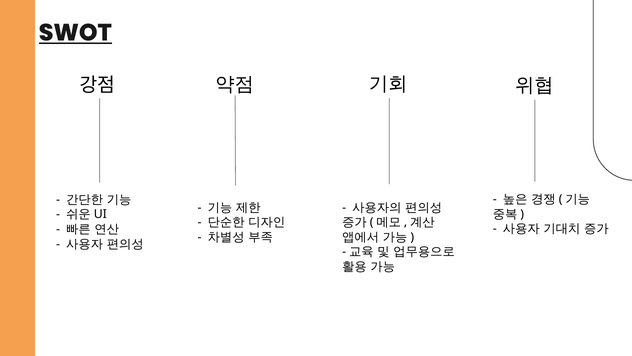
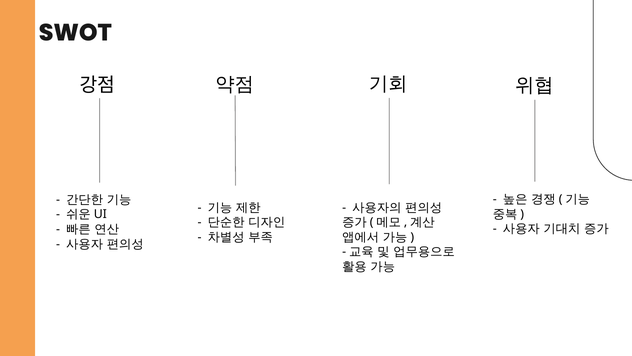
SWOT underline: present -> none (75, 33)
